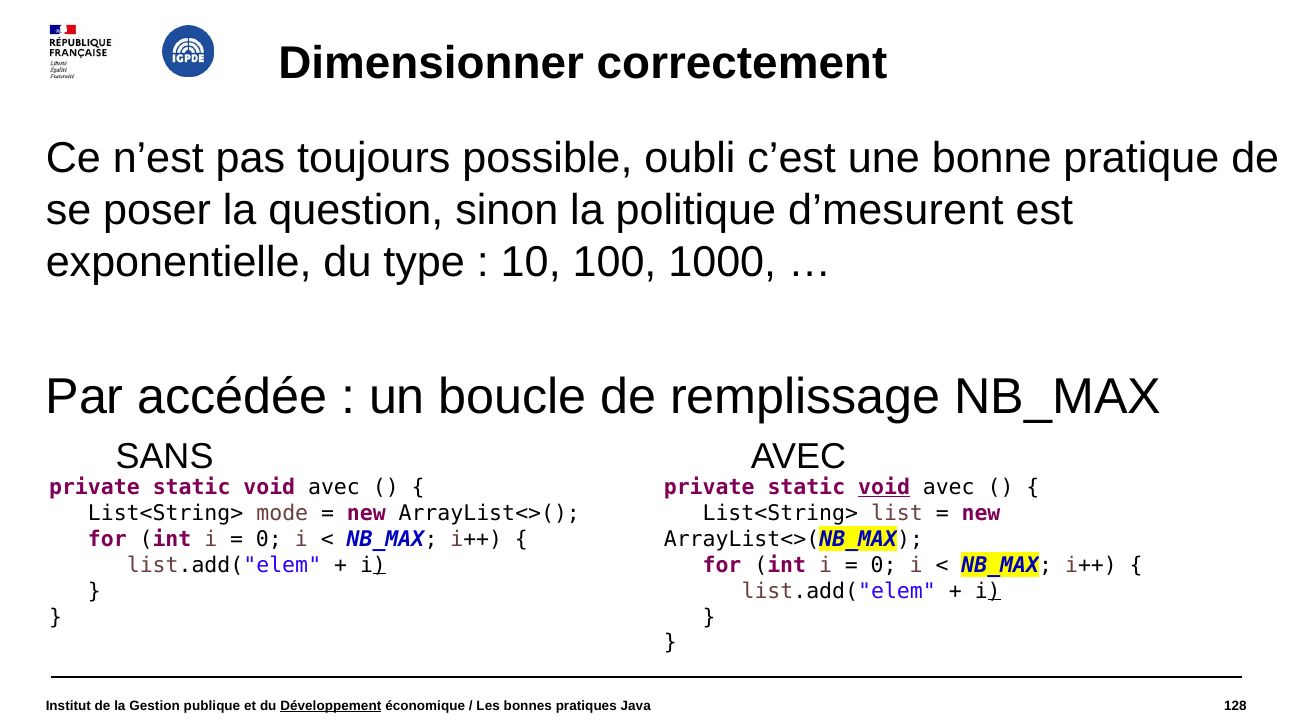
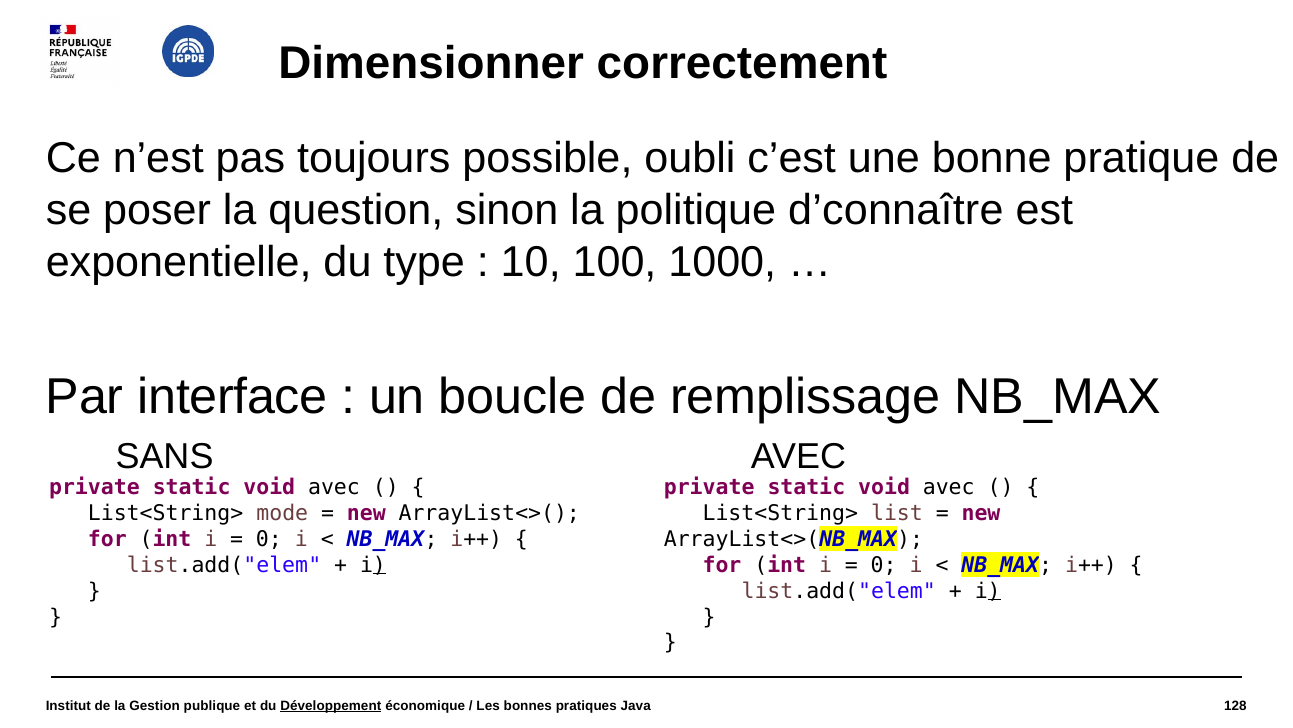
d’mesurent: d’mesurent -> d’connaître (896, 210)
accédée: accédée -> interface (233, 397)
void underline: present -> none (884, 487)
